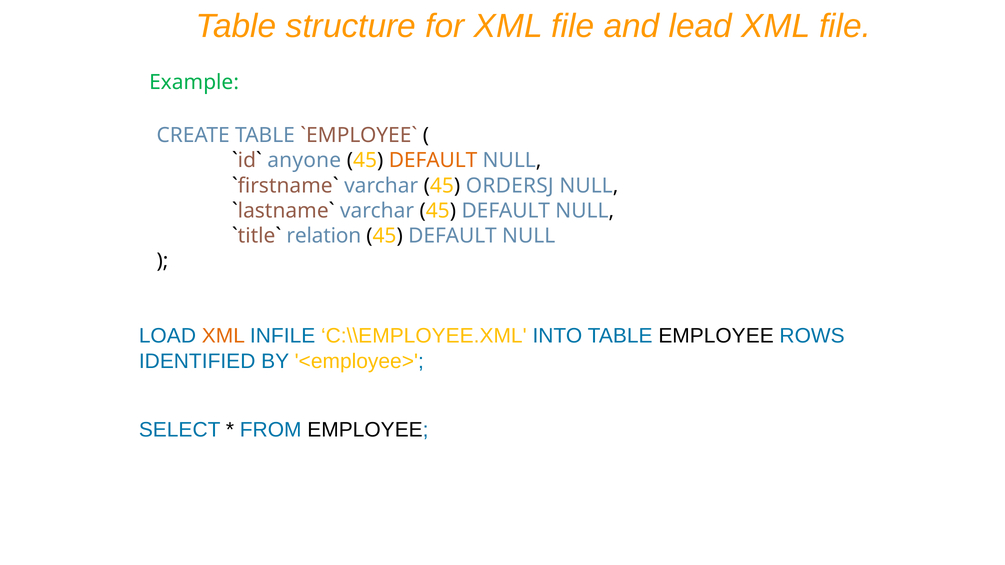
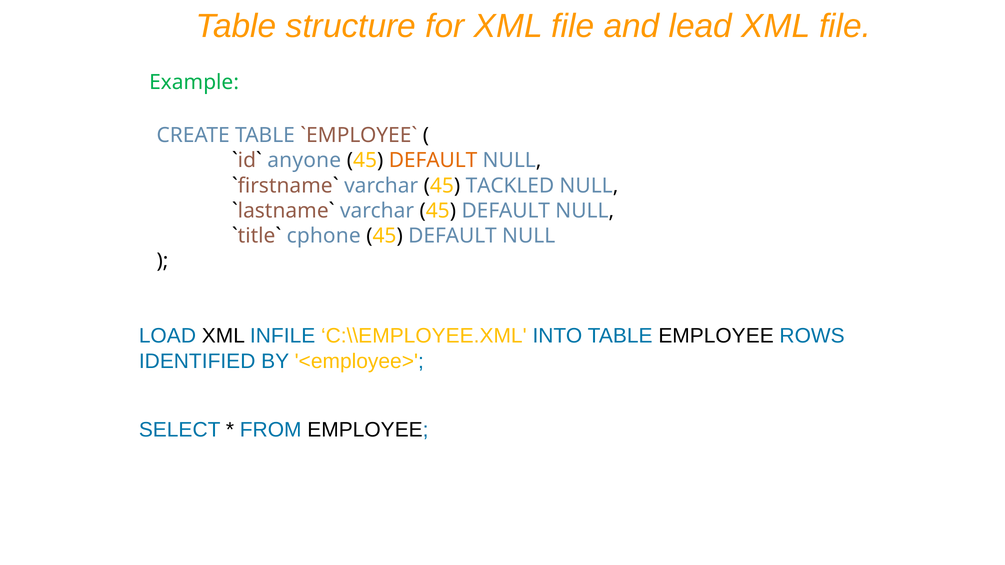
ORDERSJ: ORDERSJ -> TACKLED (510, 186)
relation: relation -> cphone (324, 236)
XML colour: orange -> black (223, 336)
